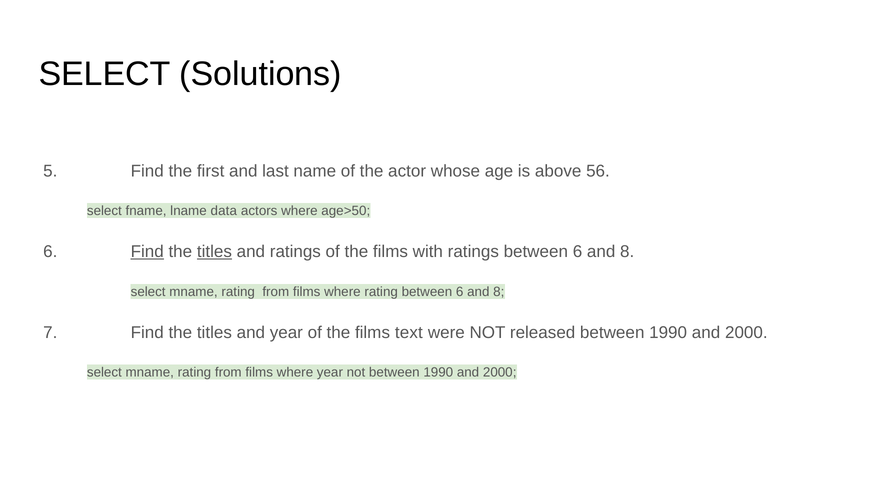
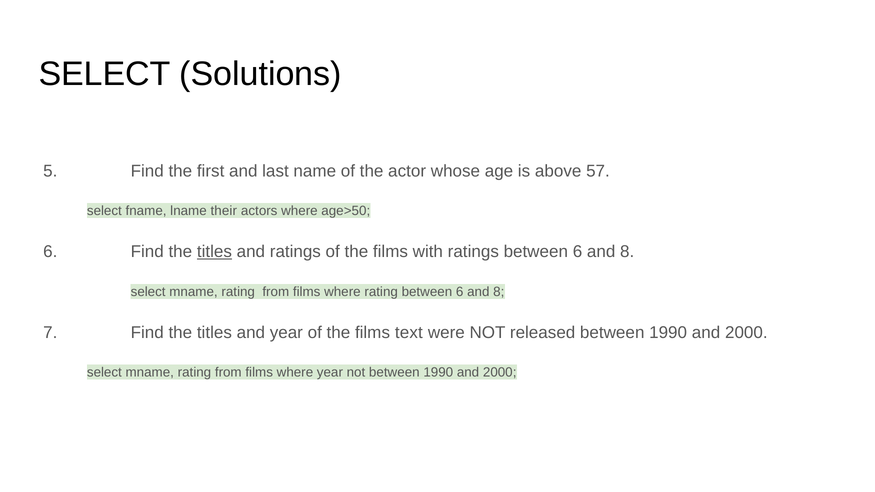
56: 56 -> 57 (598, 171)
data: data -> their (224, 211)
Find underline: present -> none (147, 252)
